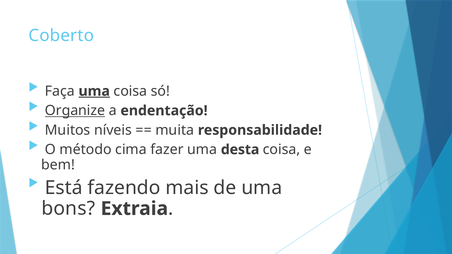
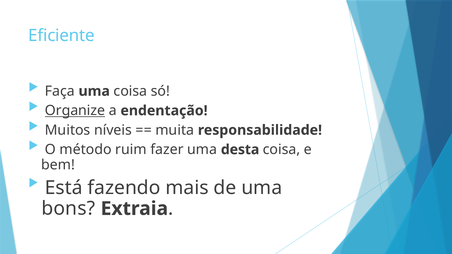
Coberto: Coberto -> Eficiente (61, 36)
uma underline: present -> none (94, 91)
cima: cima -> ruim (131, 150)
